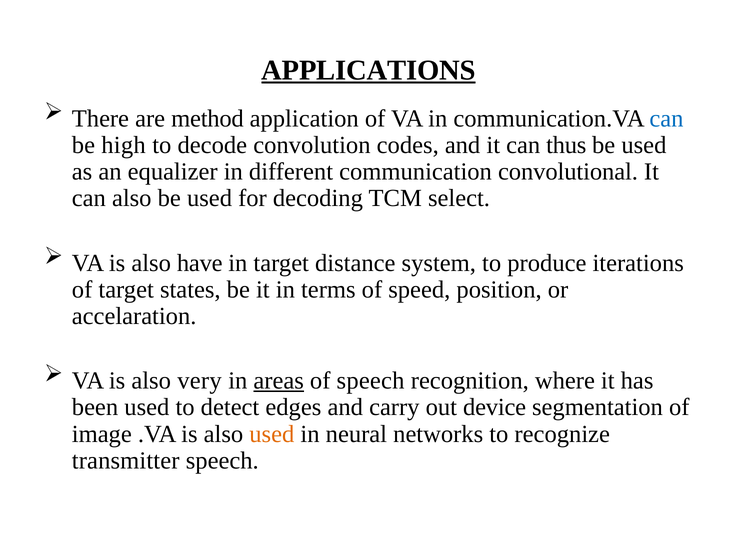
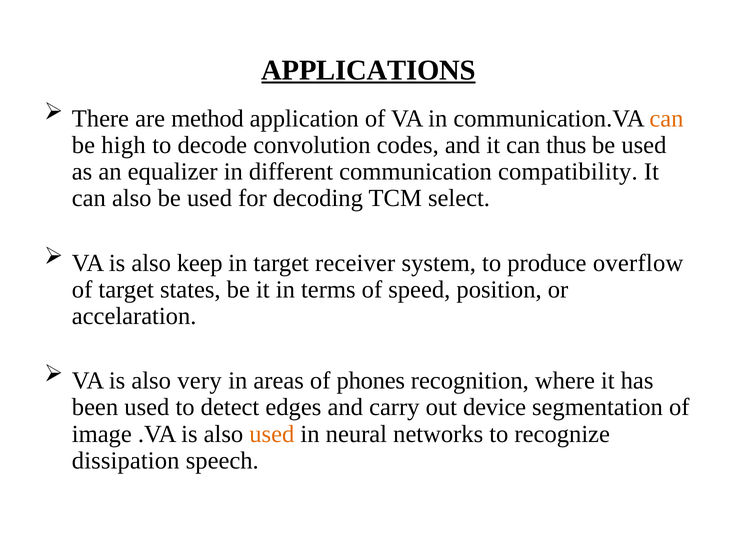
can colour: blue -> orange (666, 118)
convolutional: convolutional -> compatibility (568, 171)
have: have -> keep (200, 263)
distance: distance -> receiver (355, 263)
iterations: iterations -> overflow (638, 263)
areas underline: present -> none (279, 381)
of speech: speech -> phones (371, 381)
transmitter: transmitter -> dissipation (126, 460)
